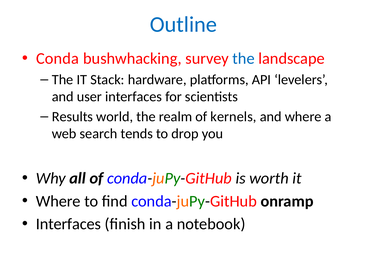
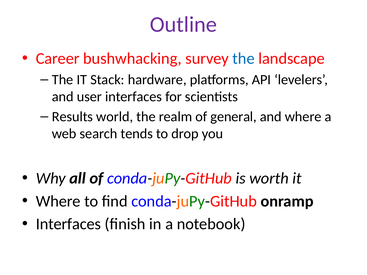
Outline colour: blue -> purple (183, 25)
Conda: Conda -> Career (58, 59)
kernels: kernels -> general (234, 117)
